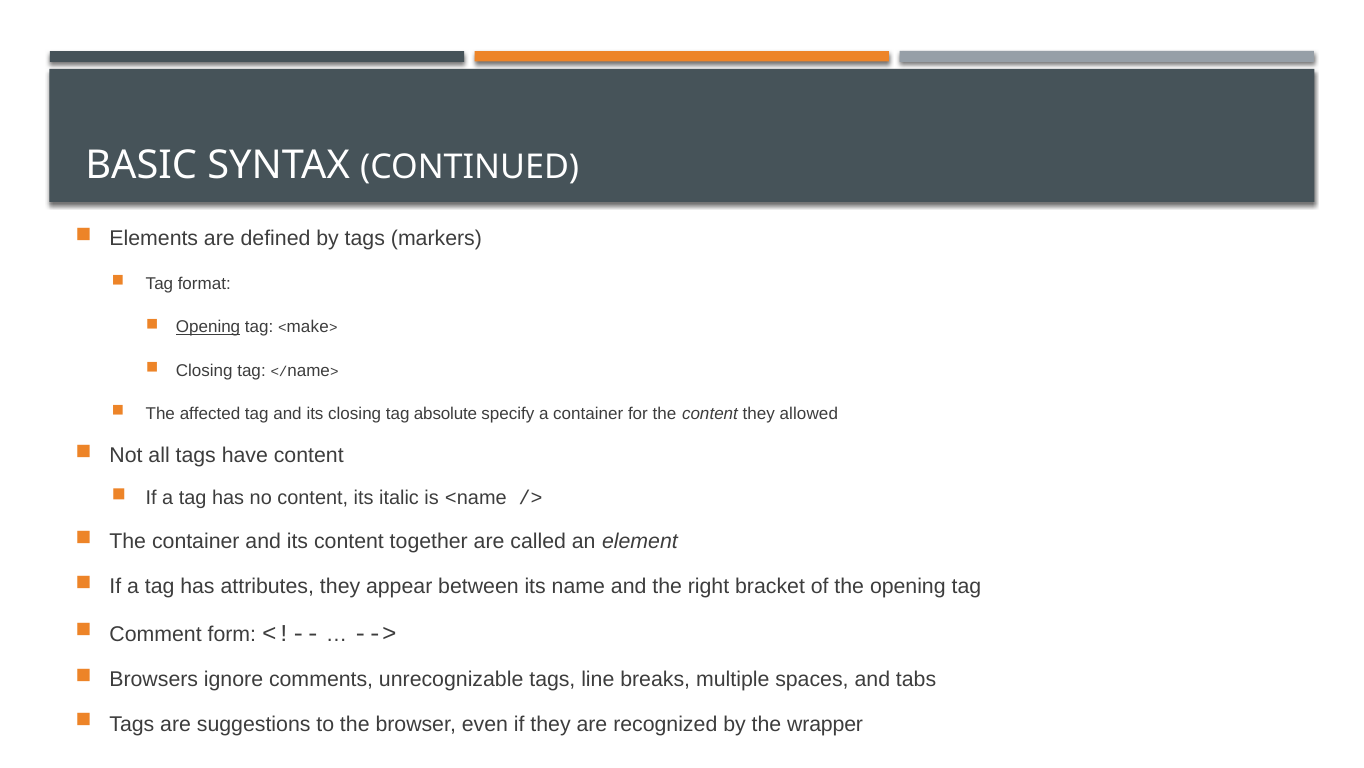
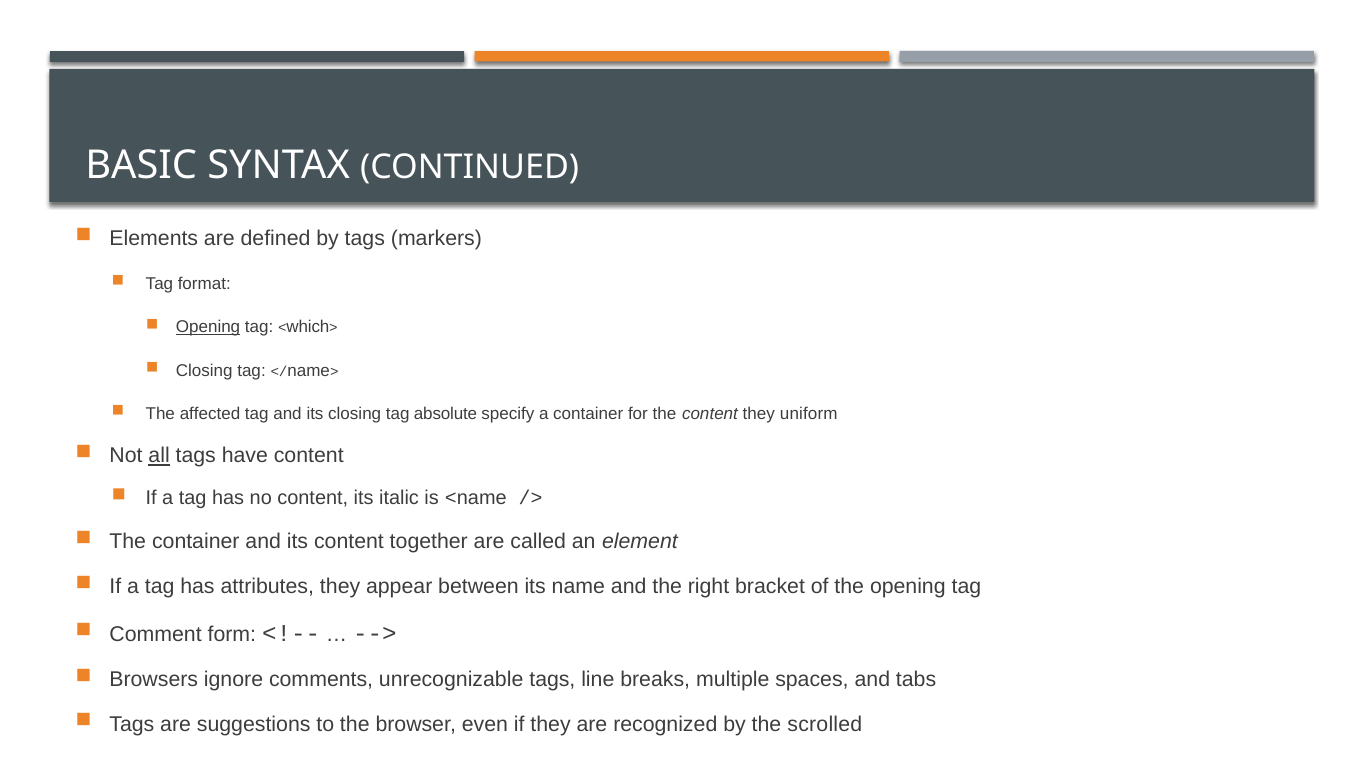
make: make -> which (308, 327)
allowed: allowed -> uniform (809, 413)
all underline: none -> present (159, 455)
wrapper: wrapper -> scrolled (825, 723)
